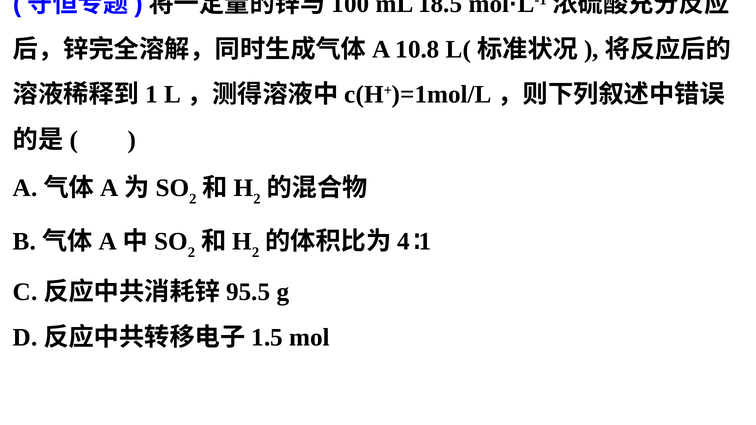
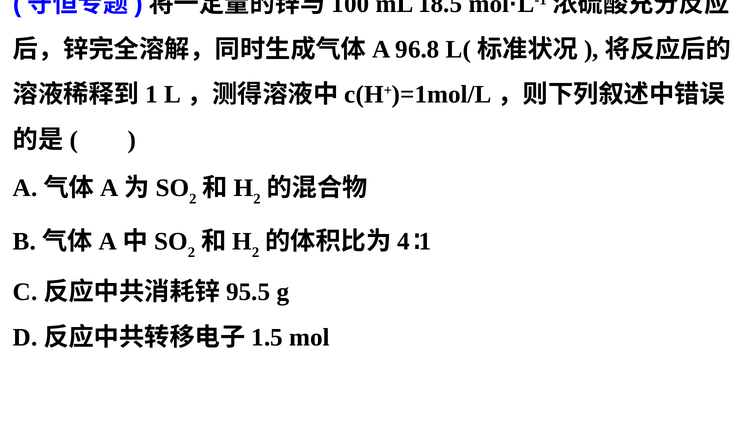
10.8: 10.8 -> 96.8 (417, 49)
